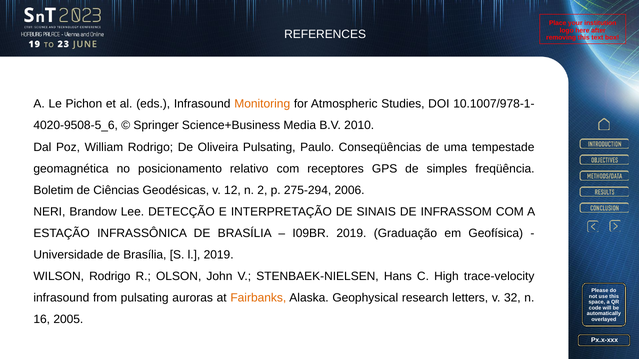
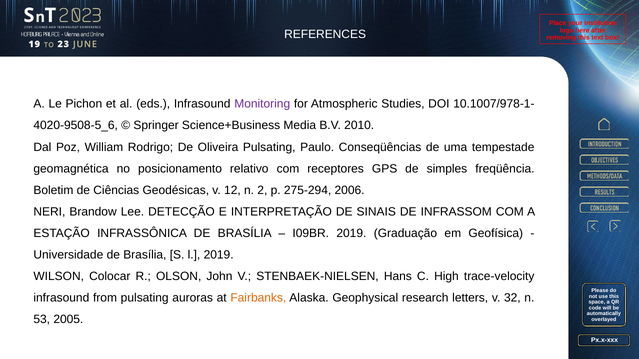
Monitoring colour: orange -> purple (262, 104)
WILSON Rodrigo: Rodrigo -> Colocar (110, 277)
16: 16 -> 53 (42, 320)
